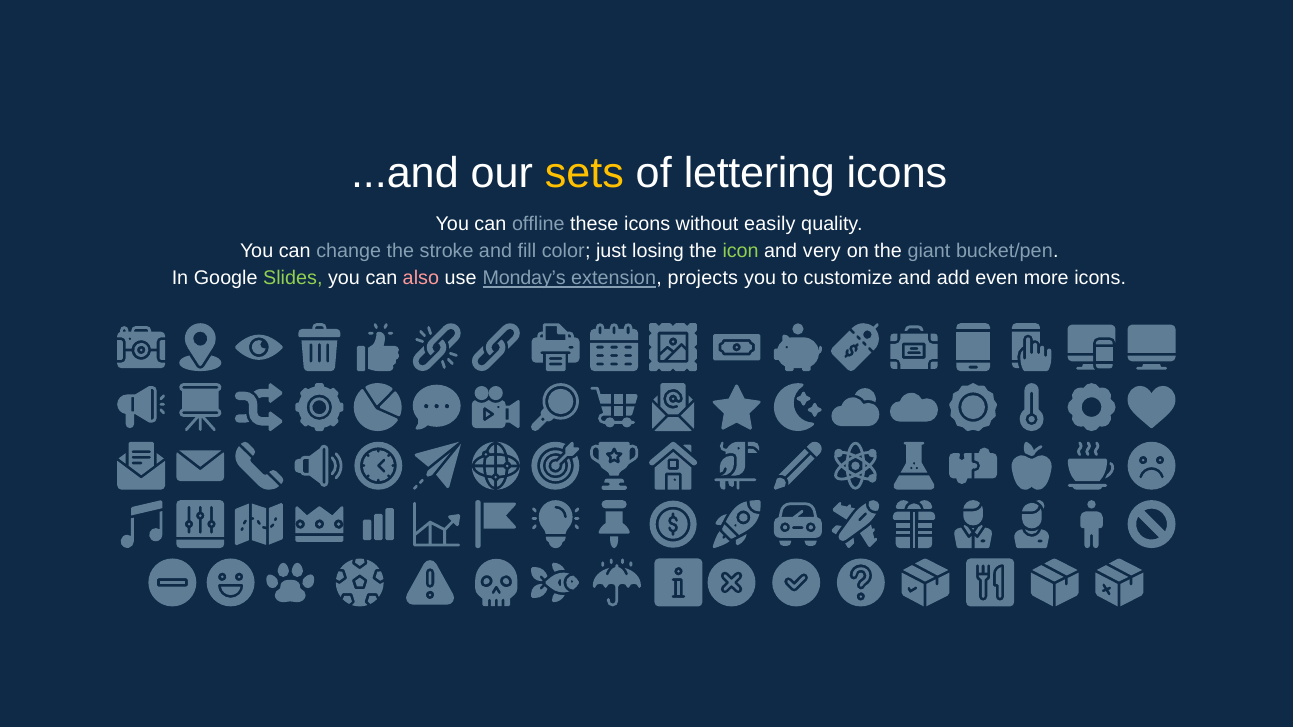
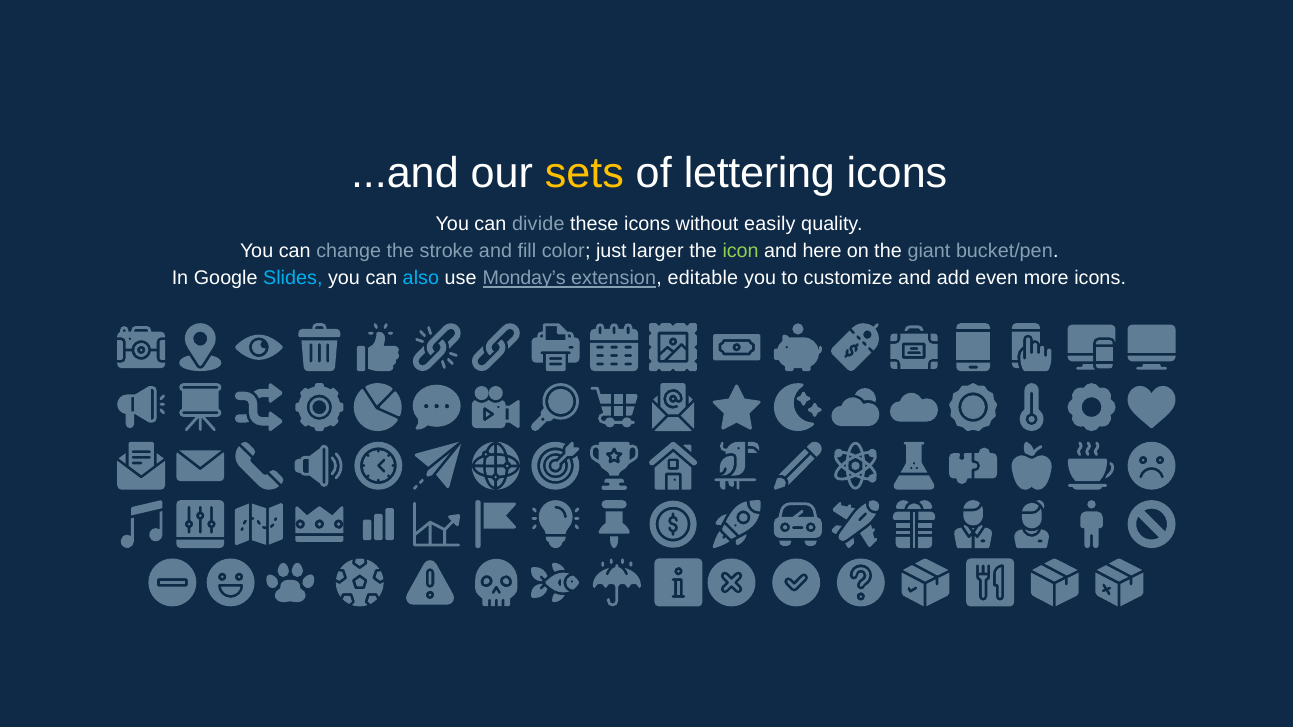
offline: offline -> divide (538, 224)
losing: losing -> larger (658, 251)
very: very -> here (822, 251)
Slides colour: light green -> light blue (293, 279)
also colour: pink -> light blue (421, 279)
projects: projects -> editable (703, 279)
